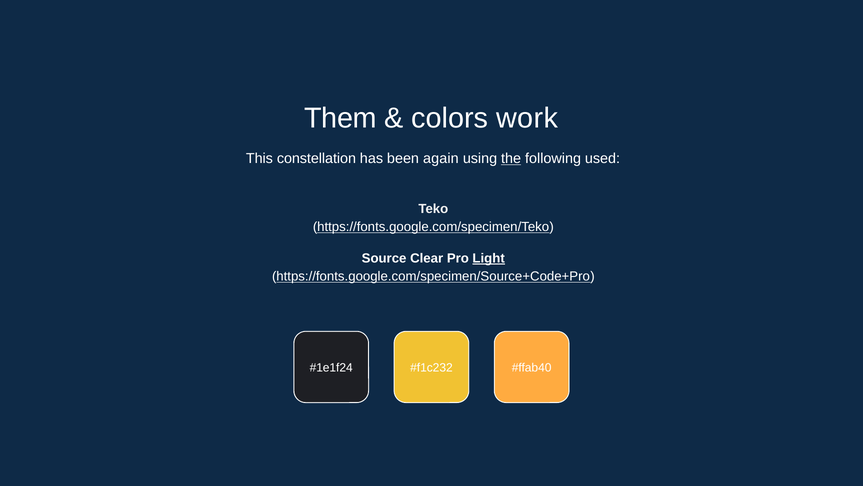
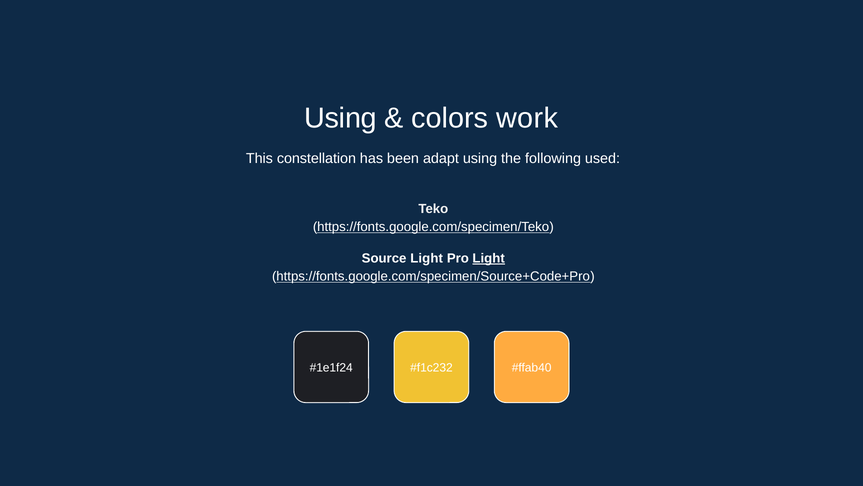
Them: Them -> Using (341, 118)
again: again -> adapt (441, 158)
the underline: present -> none (511, 158)
Source Clear: Clear -> Light (427, 258)
